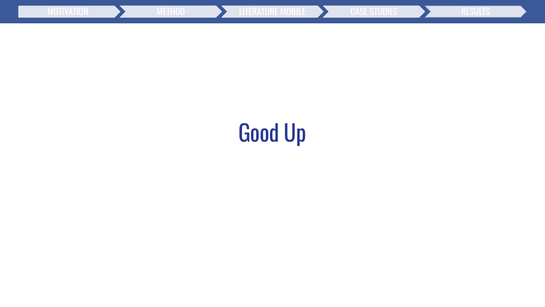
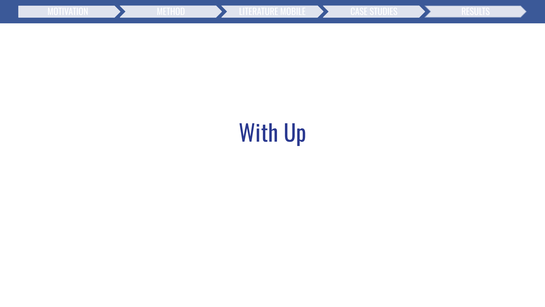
Good: Good -> With (259, 134)
